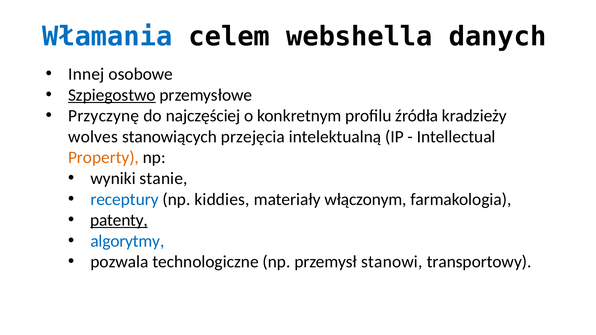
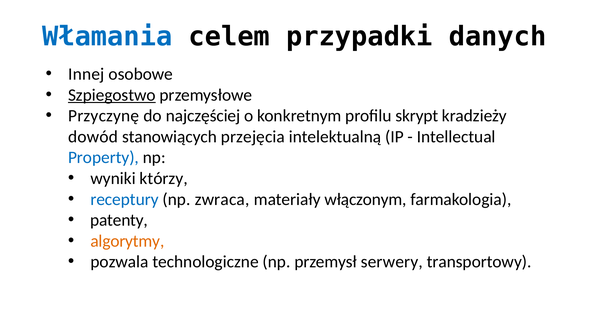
webshella: webshella -> przypadki (359, 37)
źródła: źródła -> skrypt (417, 116)
wolves: wolves -> dowód (93, 137)
Property colour: orange -> blue (103, 158)
stanie: stanie -> którzy (164, 179)
kiddies: kiddies -> zwraca (222, 199)
patenty underline: present -> none (119, 220)
algorytmy colour: blue -> orange (127, 241)
stanowi: stanowi -> serwery (392, 262)
